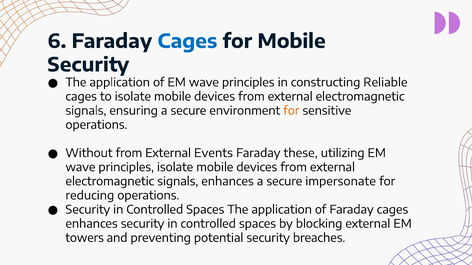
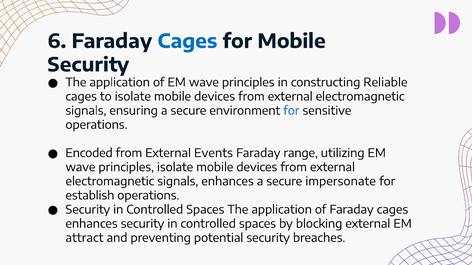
for colour: orange -> blue (291, 111)
Without: Without -> Encoded (89, 153)
these: these -> range (301, 153)
reducing: reducing -> establish (90, 196)
towers: towers -> attract (84, 238)
